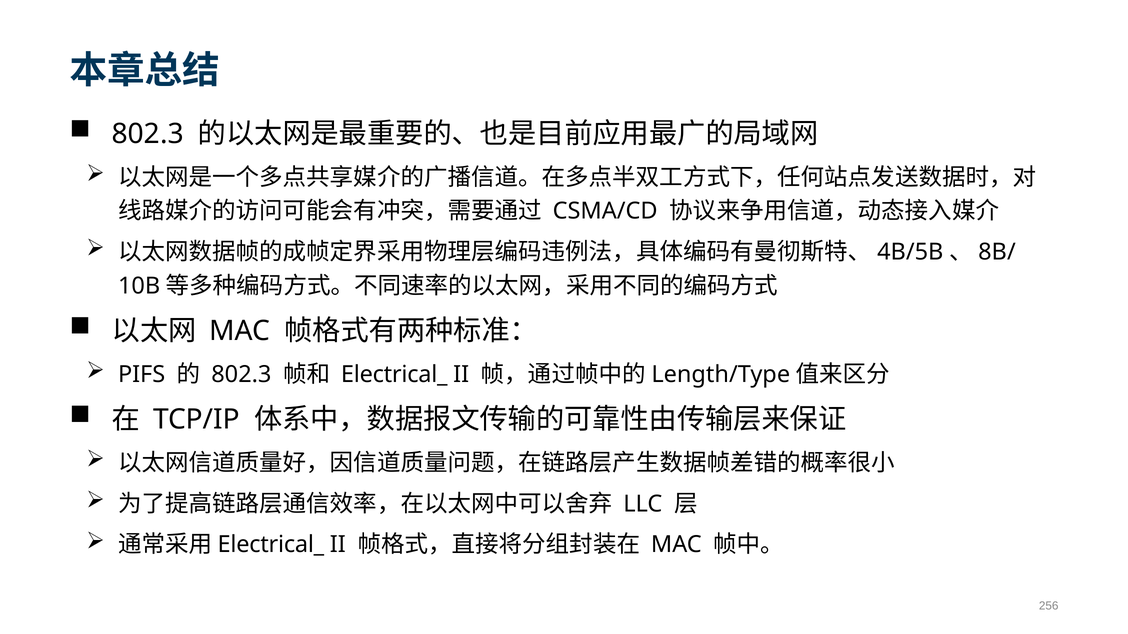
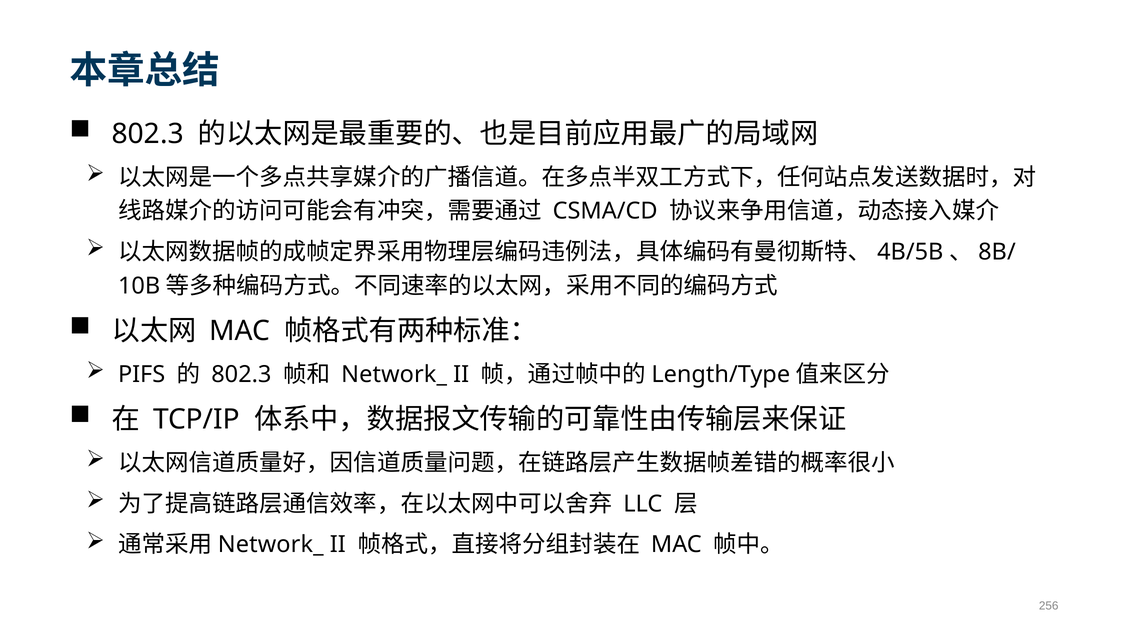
Electrical_: Electrical_ -> Network_ (394, 375)
Electrical_: Electrical_ -> Network_ (271, 545)
